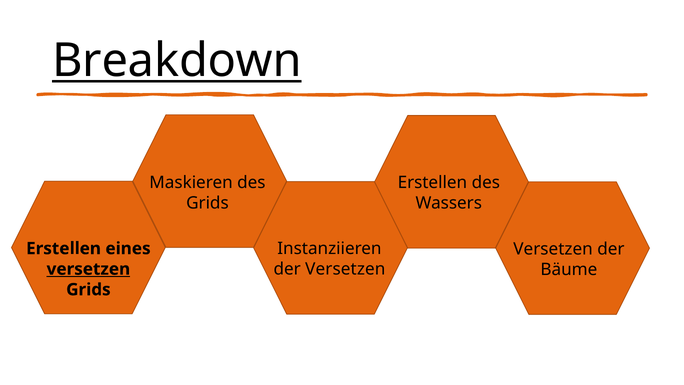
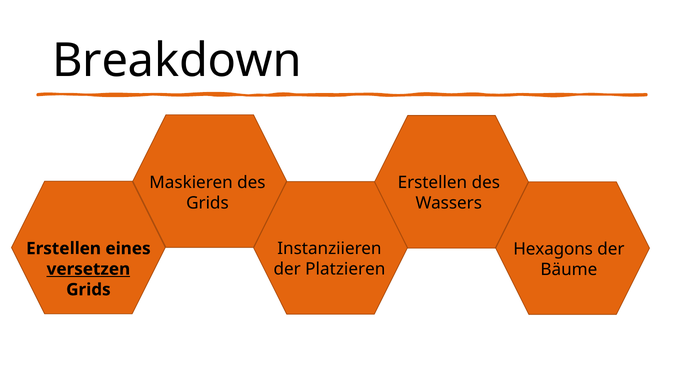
Breakdown underline: present -> none (177, 61)
Versetzen: Versetzen -> Hexagons (553, 249)
der Versetzen: Versetzen -> Platzieren (345, 269)
